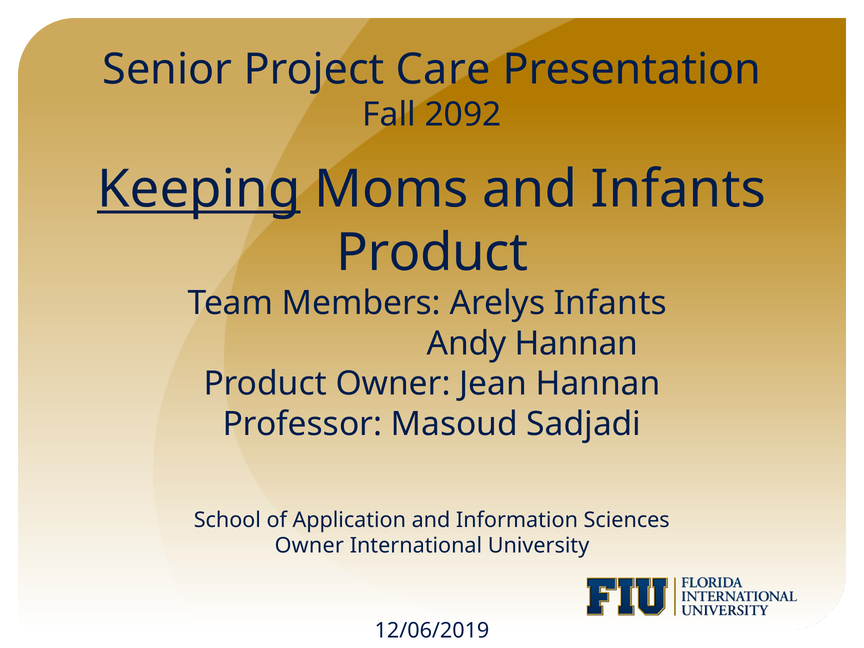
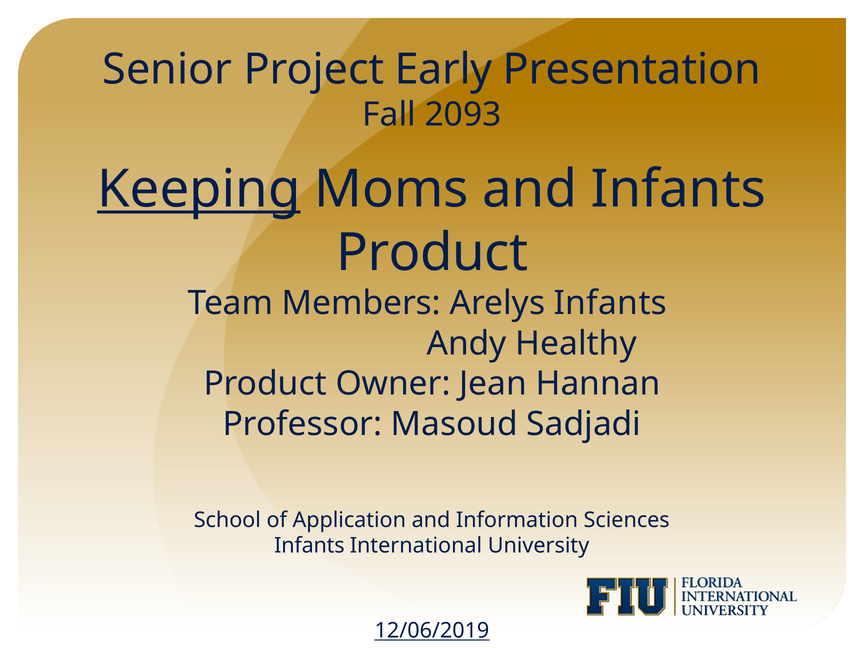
Care: Care -> Early (444, 69)
2092: 2092 -> 2093 (463, 115)
Andy Hannan: Hannan -> Healthy (576, 344)
Owner: Owner -> Infants (309, 546)
12/06/2019 underline: none -> present (432, 631)
